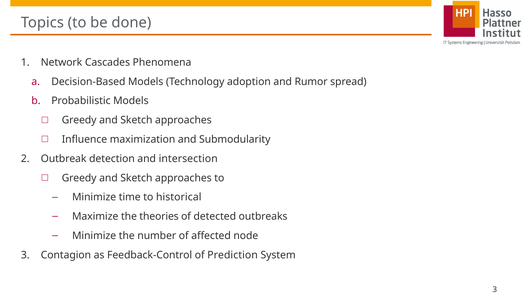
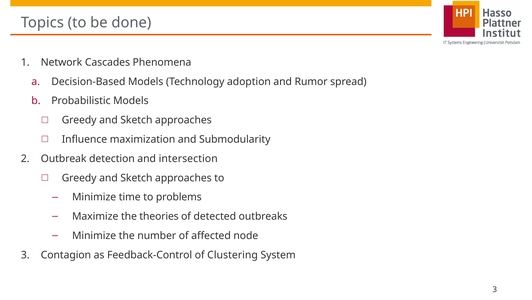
historical: historical -> problems (179, 197)
Prediction: Prediction -> Clustering (233, 254)
